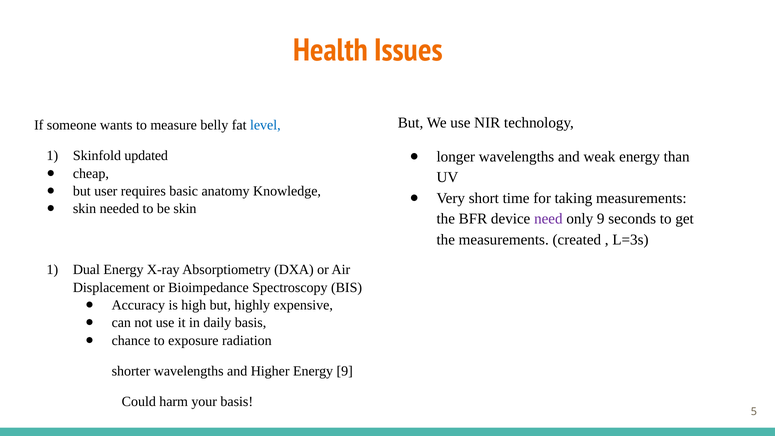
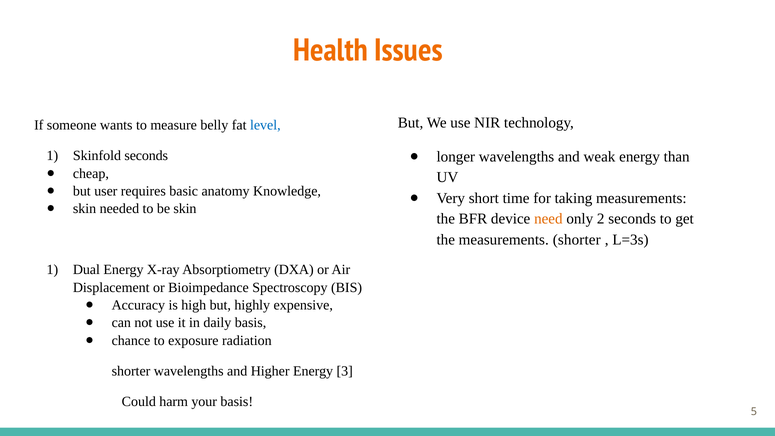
Skinfold updated: updated -> seconds (146, 156)
need colour: purple -> orange (548, 219)
only 9: 9 -> 2 (601, 219)
measurements created: created -> shorter (577, 240)
Energy 9: 9 -> 3 (345, 371)
